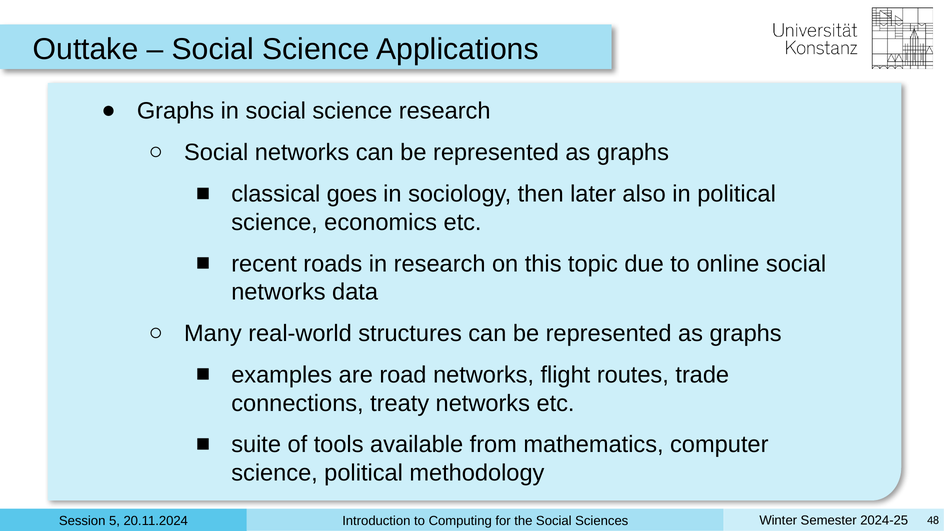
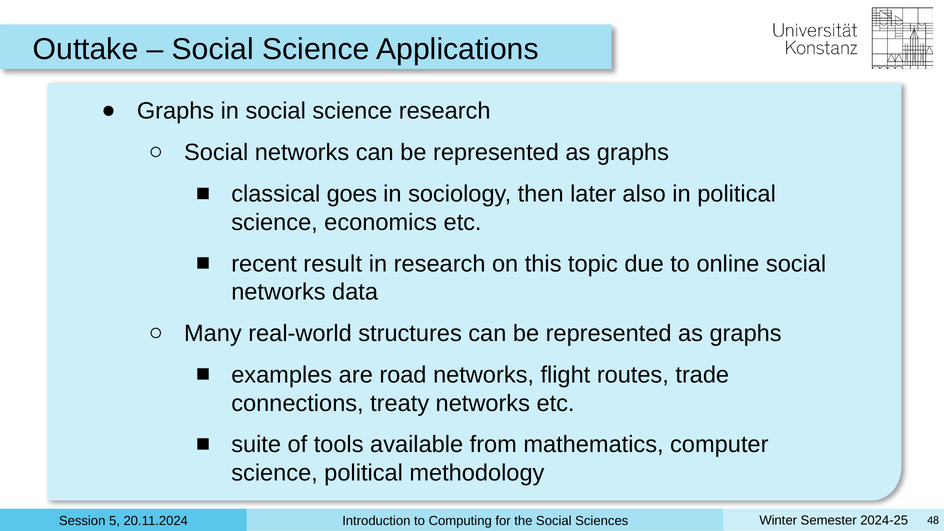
roads: roads -> result (333, 264)
